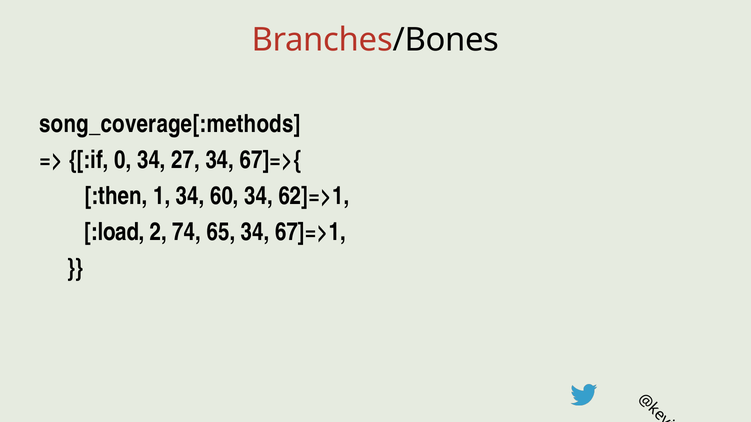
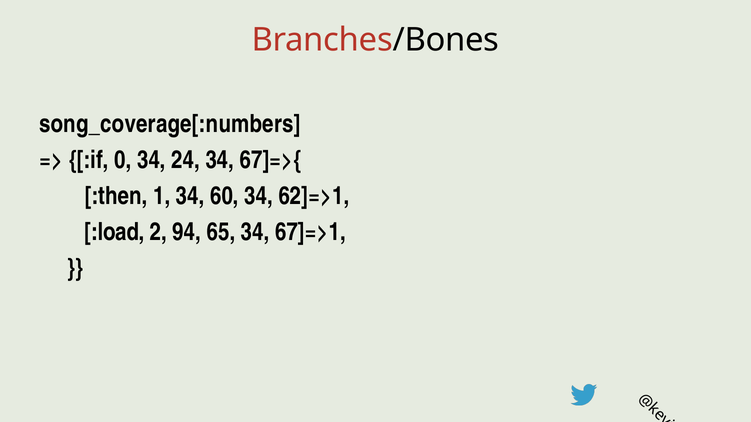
song_coverage[:methods: song_coverage[:methods -> song_coverage[:numbers (170, 124)
27: 27 -> 24 (186, 160)
74: 74 -> 94 (187, 232)
